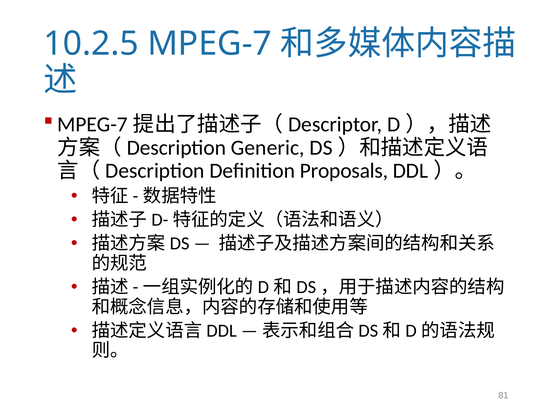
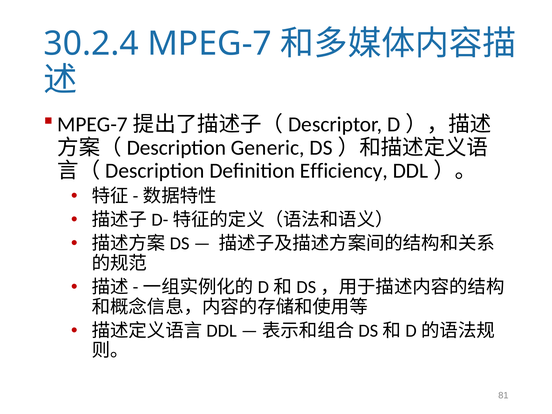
10.2.5: 10.2.5 -> 30.2.4 (91, 44)
Proposals: Proposals -> Efficiency (344, 171)
